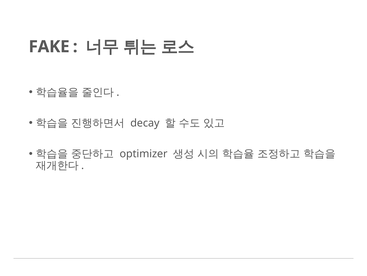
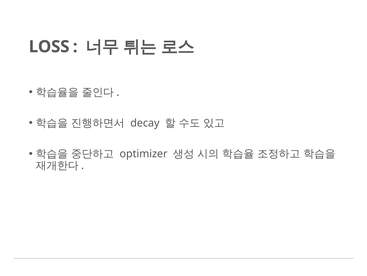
FAKE: FAKE -> LOSS (49, 47)
